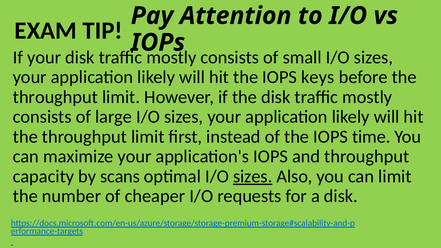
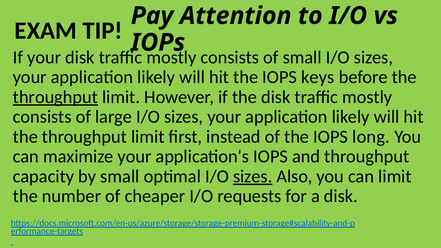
throughput underline: none -> present (55, 97)
time: time -> long (371, 137)
by scans: scans -> small (120, 176)
